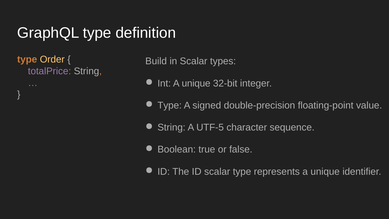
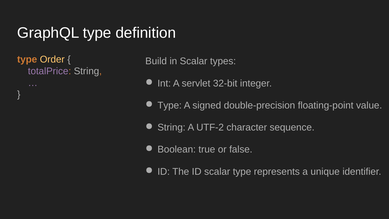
Int A unique: unique -> servlet (196, 83)
UTF‐5: UTF‐5 -> UTF‐2 (210, 127)
